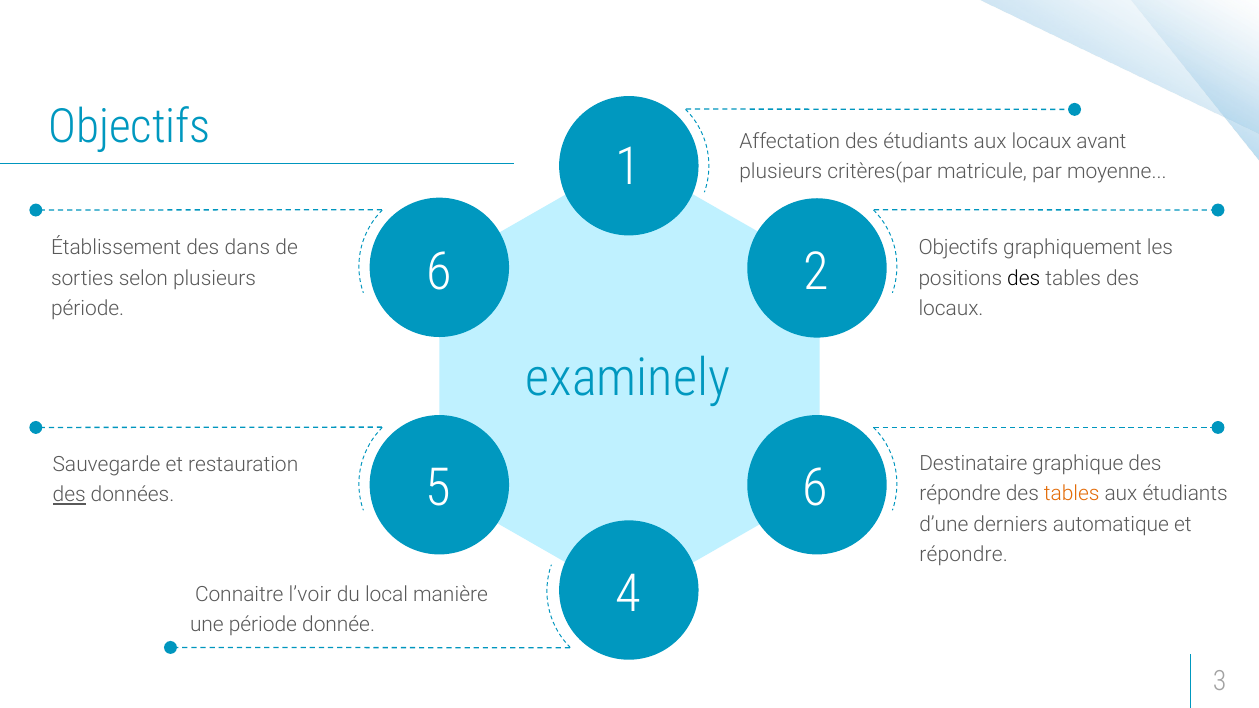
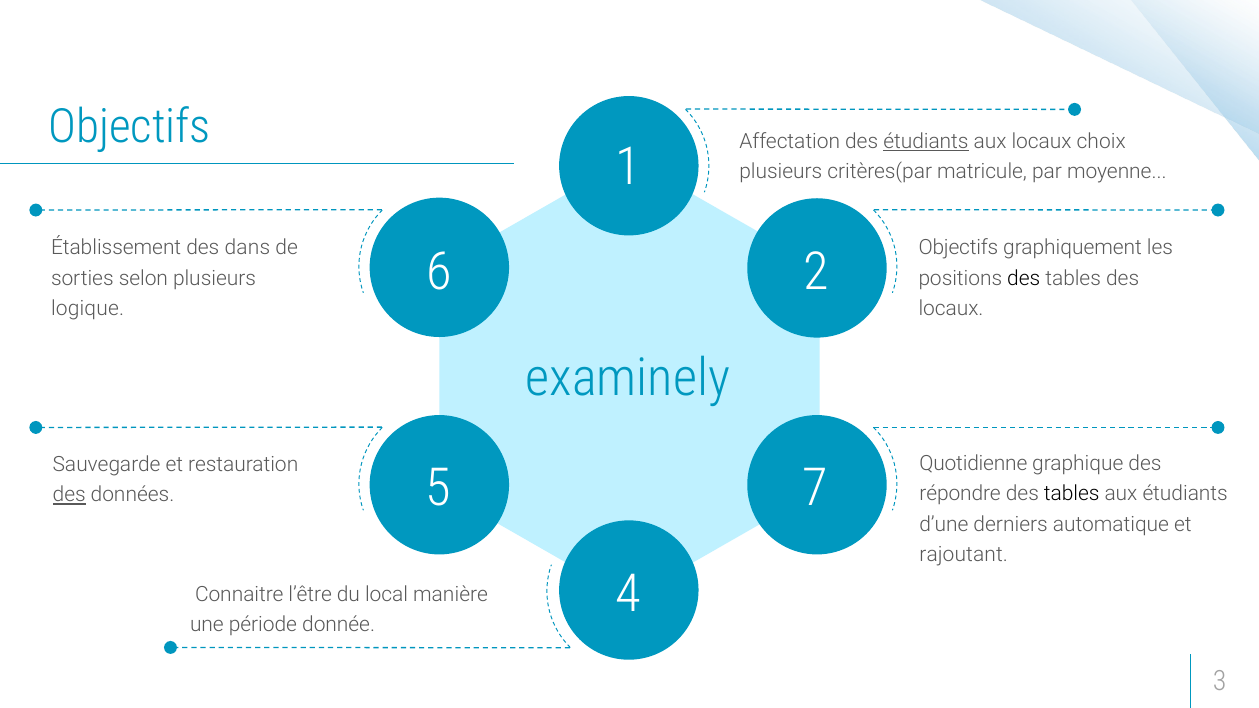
étudiants underline: none -> present (926, 141)
avant: avant -> choix (1101, 141)
période: période -> logique (88, 308)
Destinataire: Destinataire -> Quotidienne (973, 464)
5 6: 6 -> 7 (815, 489)
tables colour: orange -> black (1072, 494)
répondre: répondre -> rajoutant (964, 555)
l’voir: l’voir -> l’être (310, 595)
